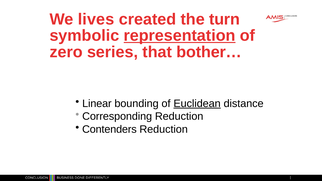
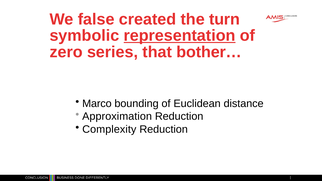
lives: lives -> false (96, 19)
Linear: Linear -> Marco (97, 104)
Euclidean underline: present -> none (197, 104)
Corresponding: Corresponding -> Approximation (117, 116)
Contenders: Contenders -> Complexity (109, 129)
